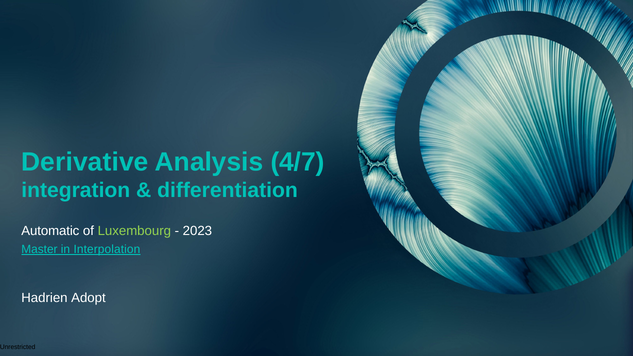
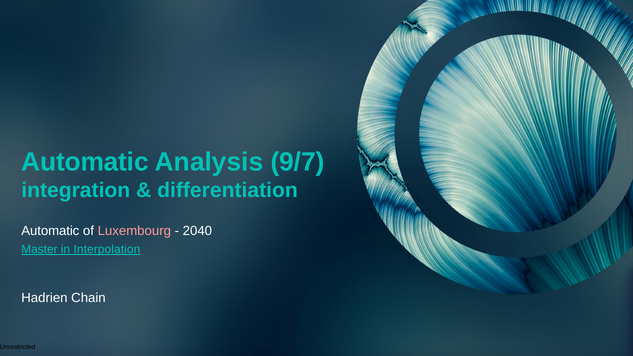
Derivative: Derivative -> Automatic (85, 162)
4/7: 4/7 -> 9/7 (298, 162)
Luxembourg colour: light green -> pink (134, 231)
2023: 2023 -> 2040 (197, 231)
Adopt: Adopt -> Chain (88, 298)
